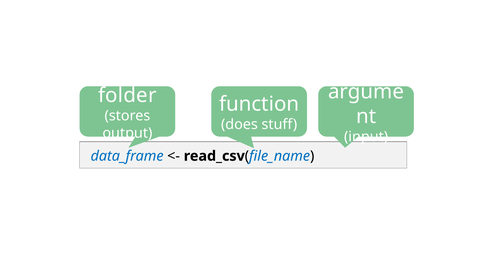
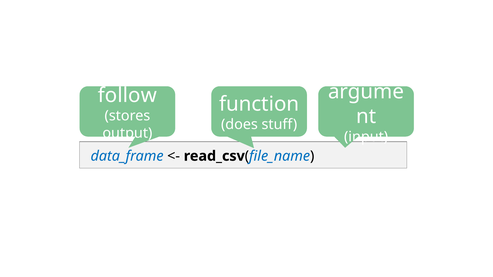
folder: folder -> follow (127, 95)
